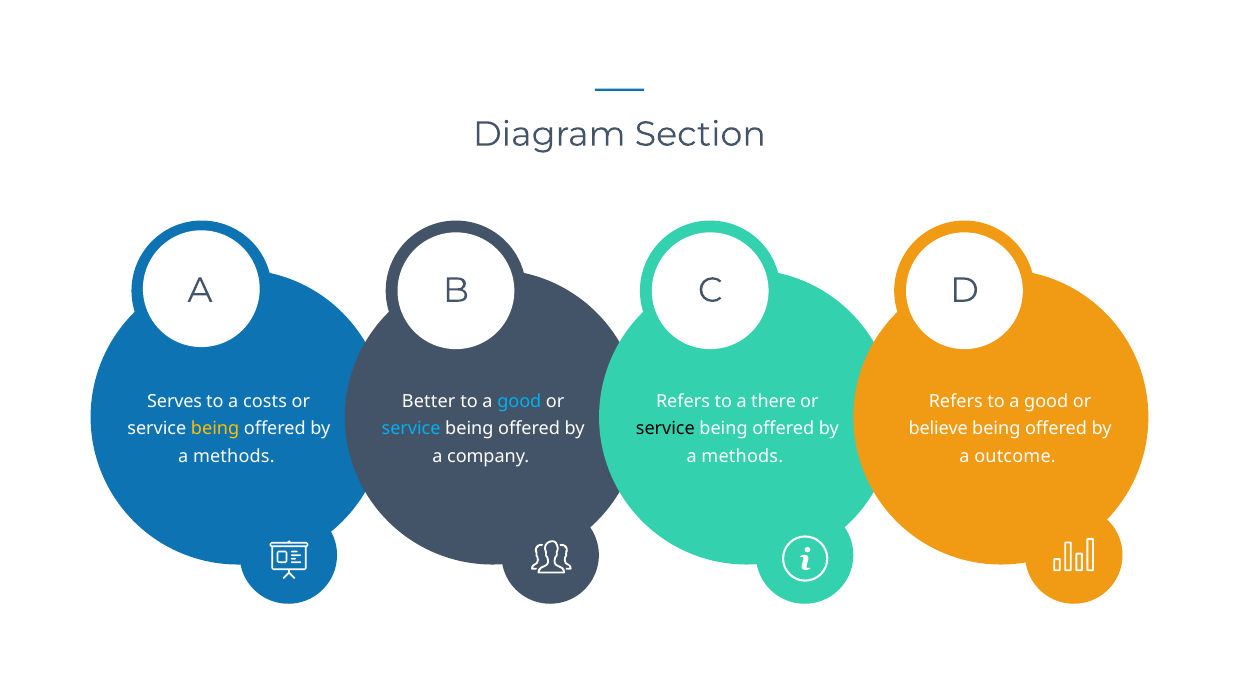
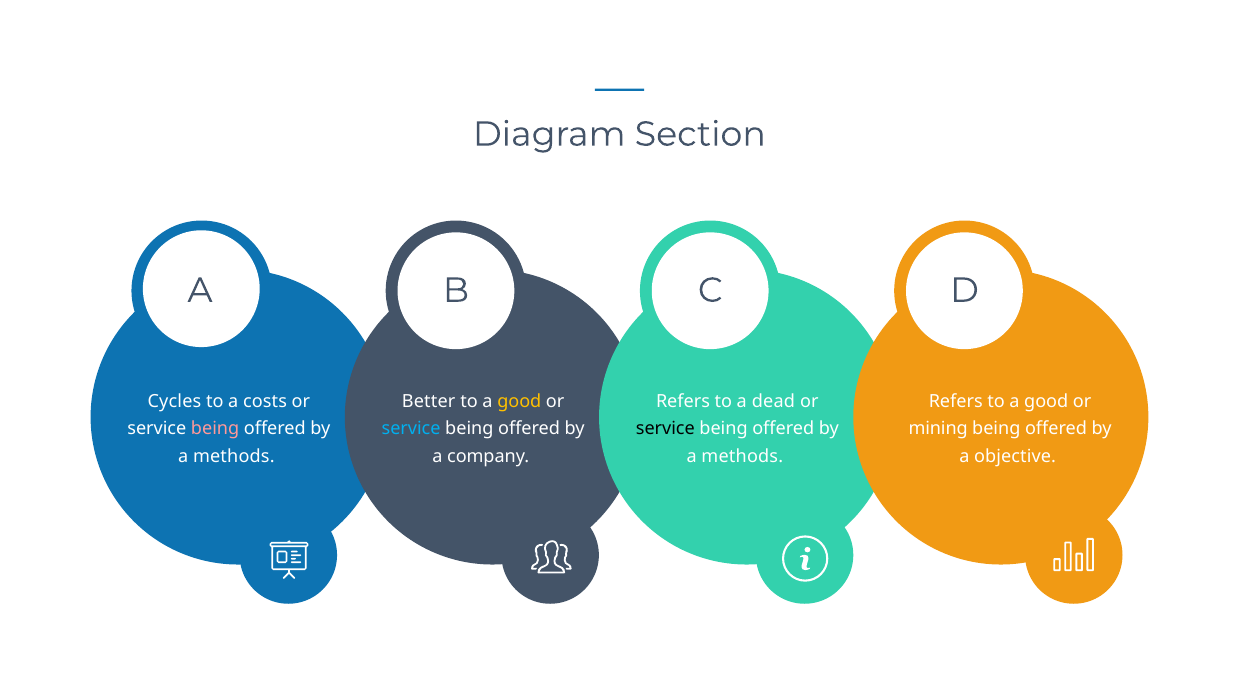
Serves: Serves -> Cycles (174, 401)
good colour: light blue -> yellow (519, 401)
there: there -> dead (773, 401)
being colour: yellow -> pink (215, 429)
believe: believe -> mining (938, 429)
outcome: outcome -> objective (1015, 457)
